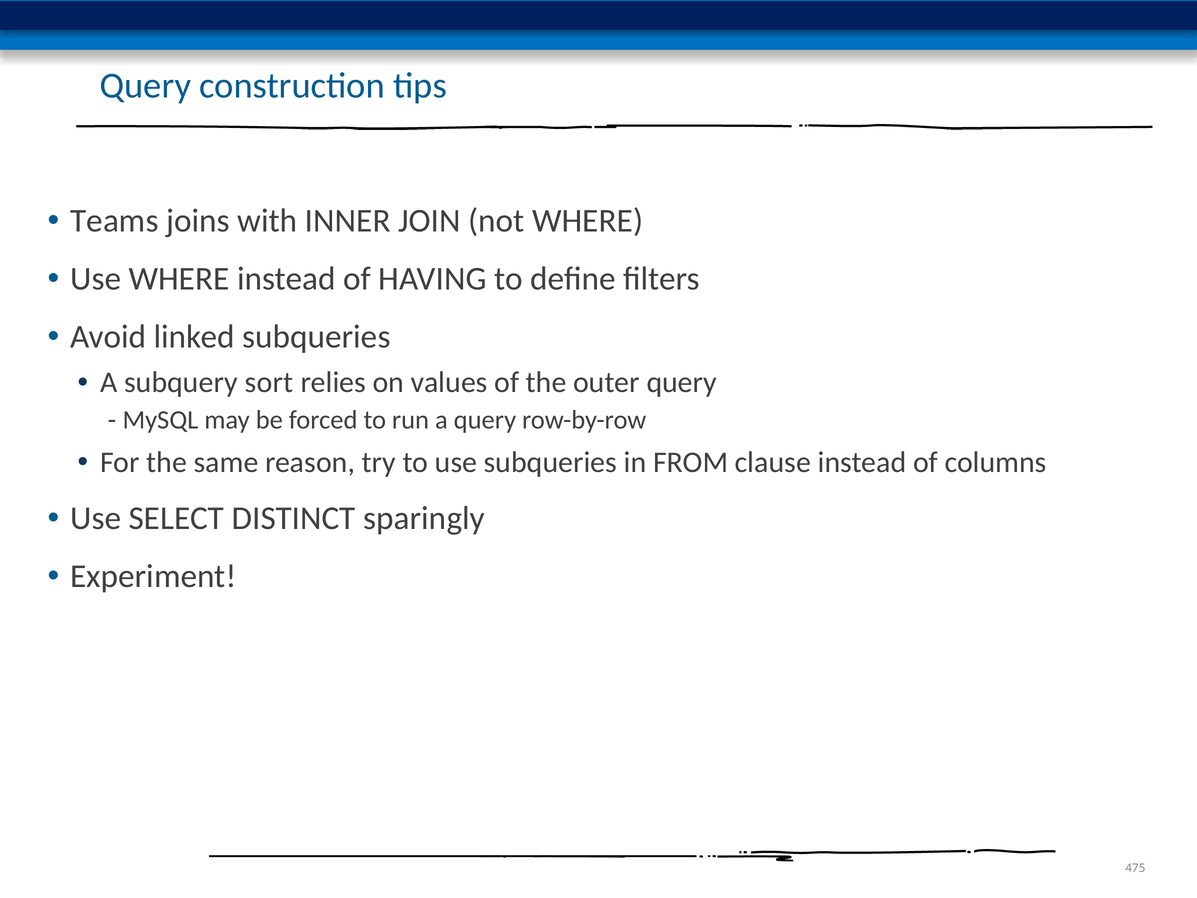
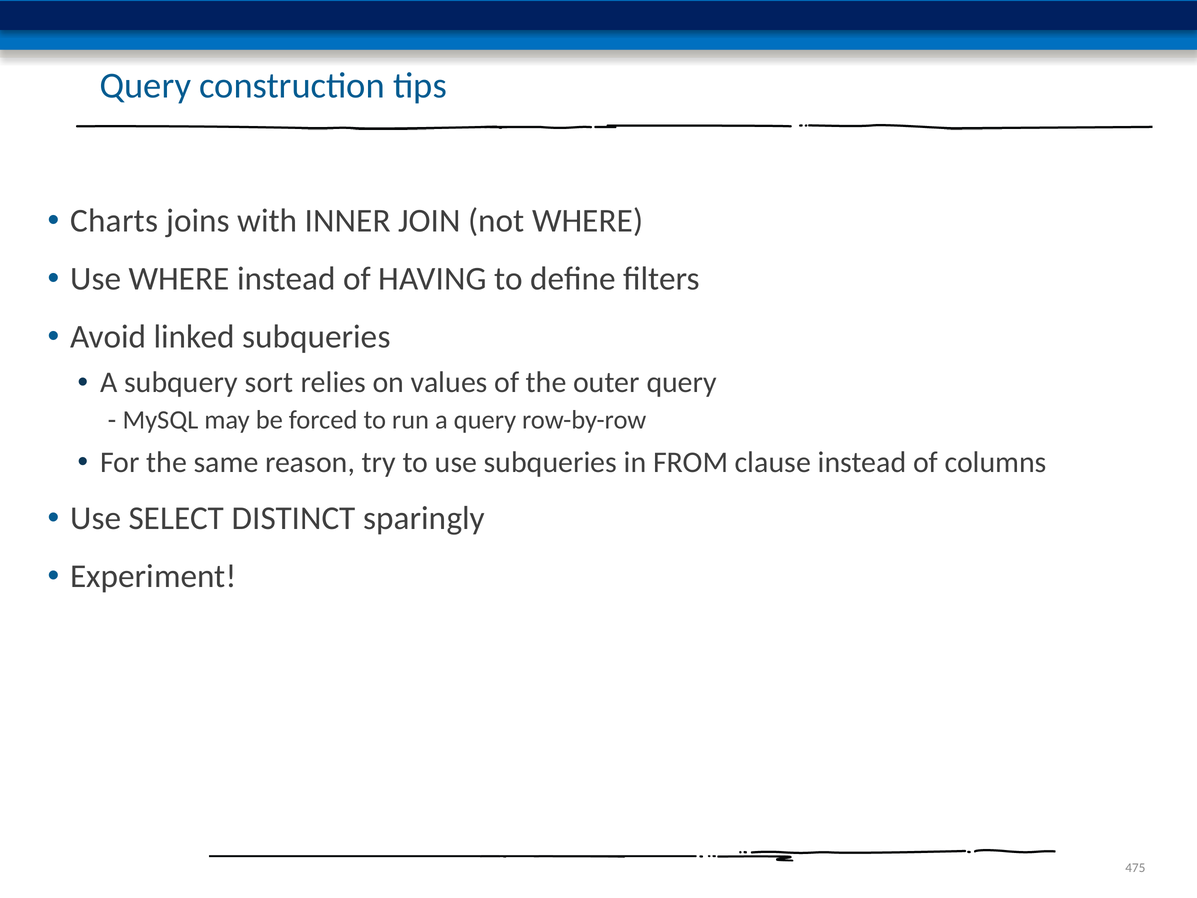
Teams: Teams -> Charts (114, 221)
